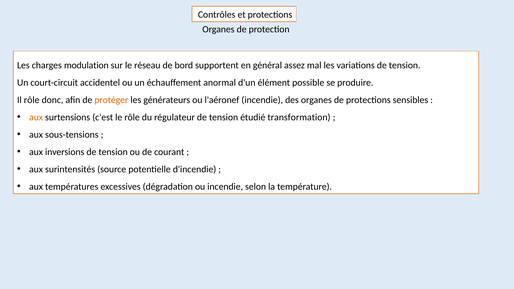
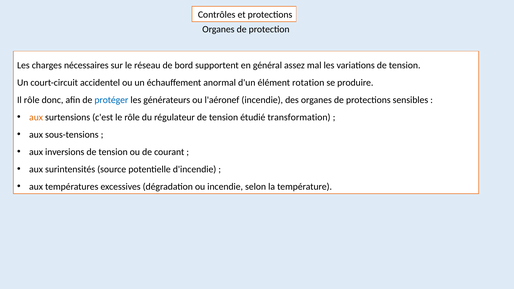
modulation: modulation -> nécessaires (86, 65)
possible: possible -> rotation (308, 83)
protéger colour: orange -> blue (111, 100)
